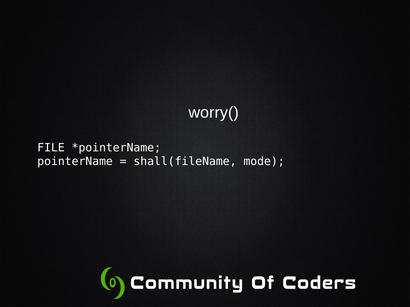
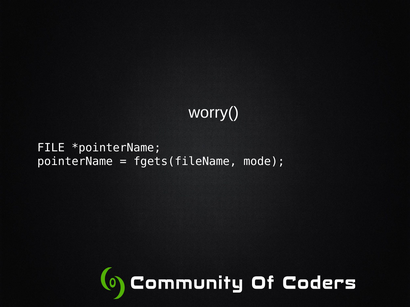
shall(fileName: shall(fileName -> fgets(fileName (185, 162)
